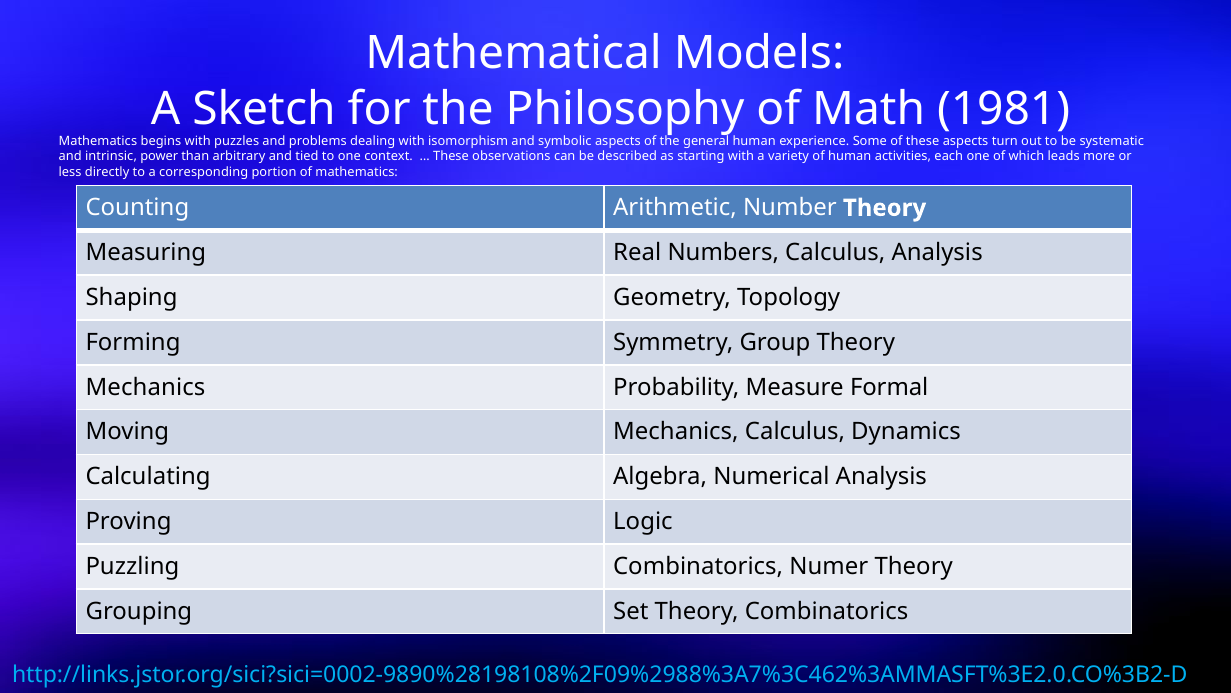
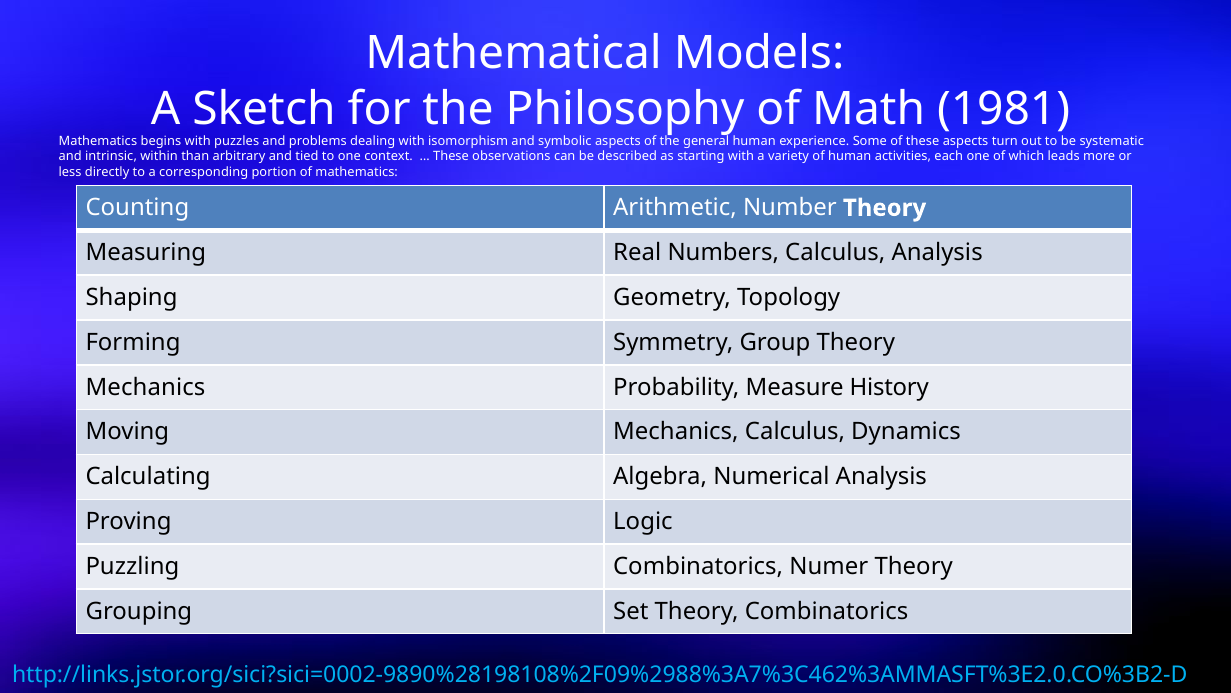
power: power -> within (159, 156)
Formal: Formal -> History (889, 387)
